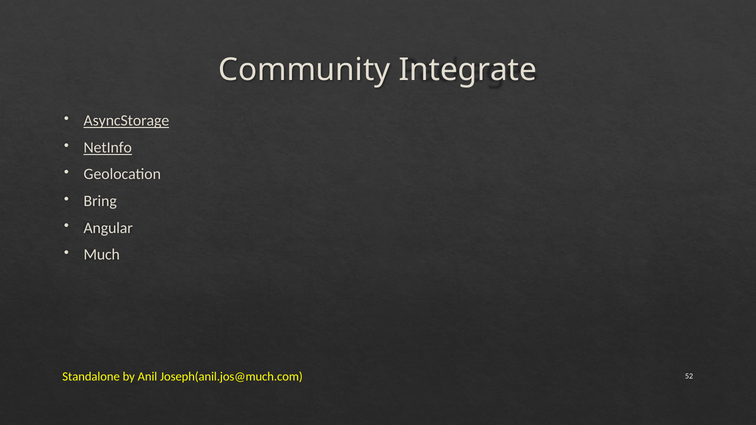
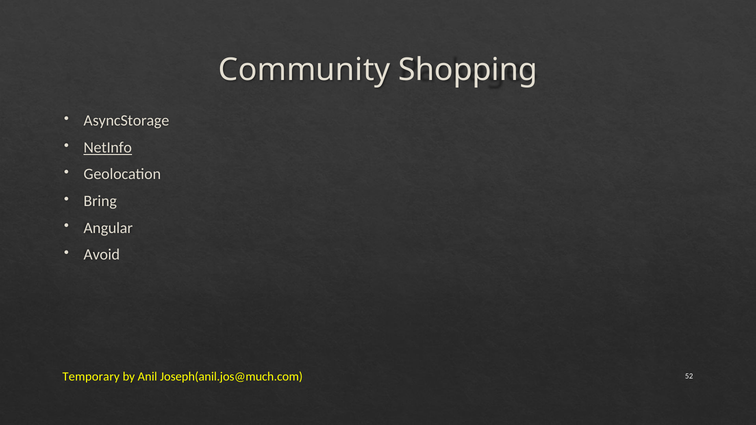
Integrate: Integrate -> Shopping (468, 70)
AsyncStorage underline: present -> none (126, 121)
Much: Much -> Avoid (102, 255)
Standalone: Standalone -> Temporary (91, 377)
